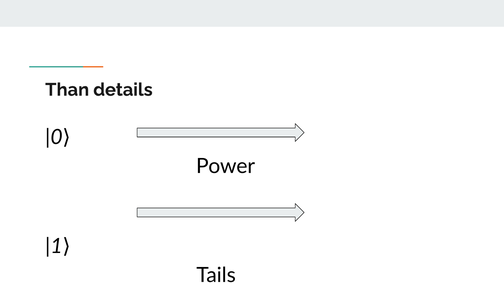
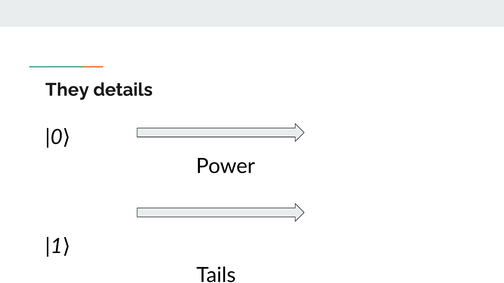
Than: Than -> They (67, 90)
